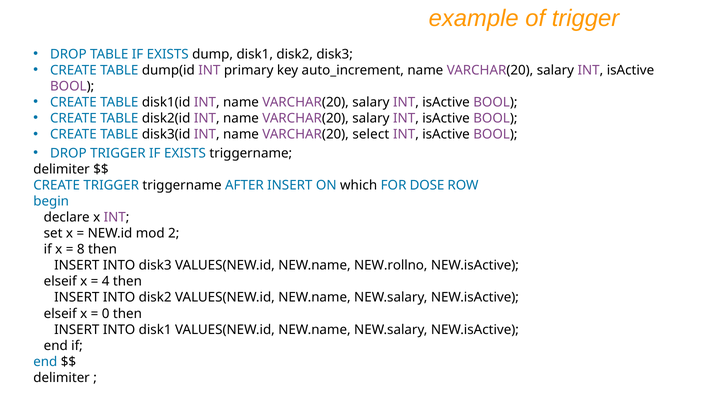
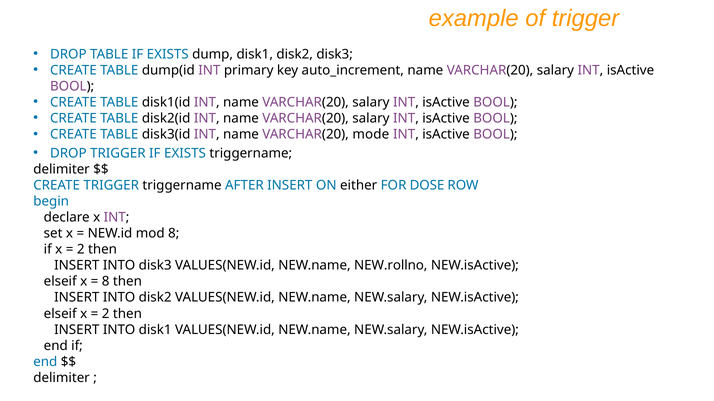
select: select -> mode (371, 135)
which: which -> either (359, 186)
mod 2: 2 -> 8 (174, 234)
8: 8 -> 2 (81, 250)
4: 4 -> 8 (106, 282)
0: 0 -> 2 (106, 314)
